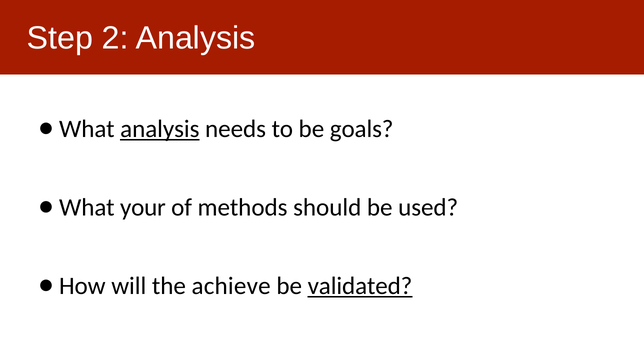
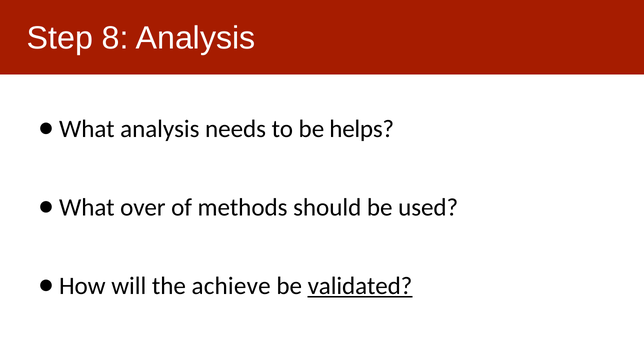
2: 2 -> 8 (115, 38)
analysis underline: present -> none (160, 129)
goals: goals -> helps (362, 129)
your: your -> over (143, 208)
